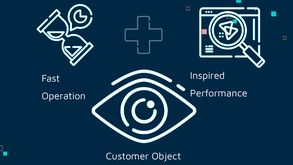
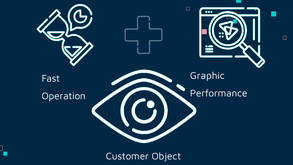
Inspired: Inspired -> Graphic (207, 76)
